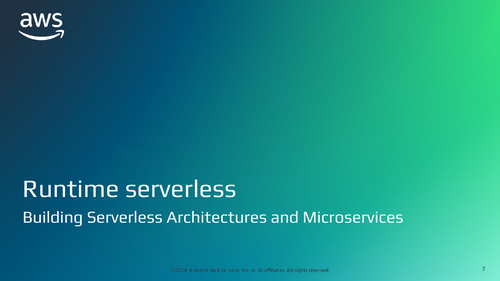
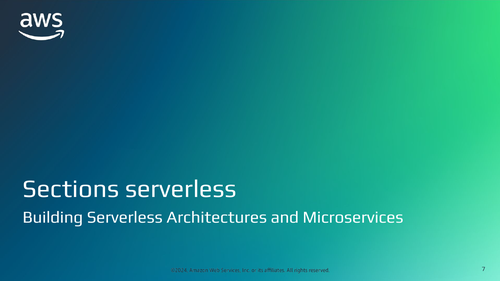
Runtime: Runtime -> Sections (71, 189)
